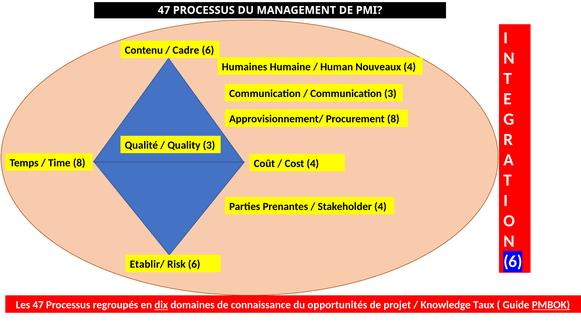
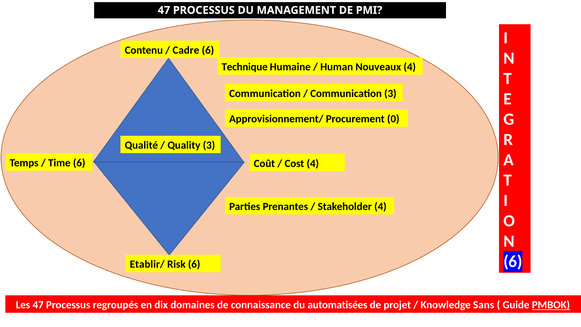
Humaines: Humaines -> Technique (245, 67)
Procurement 8: 8 -> 0 (393, 119)
Time 8: 8 -> 6 (79, 163)
dix underline: present -> none (161, 305)
opportunités: opportunités -> automatisées (337, 305)
Taux: Taux -> Sans (484, 305)
